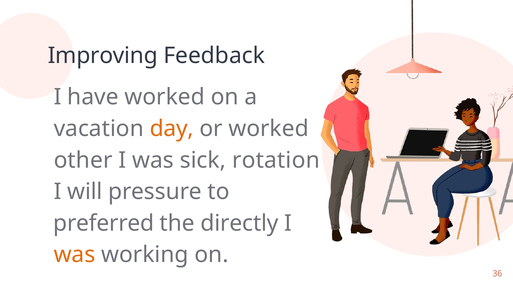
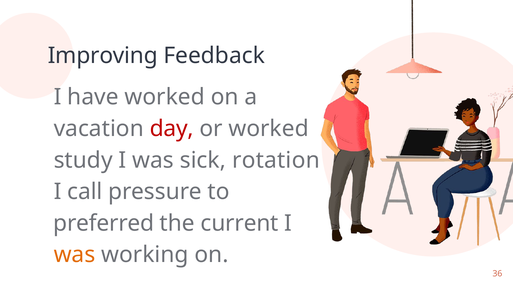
day colour: orange -> red (172, 128)
other: other -> study (83, 160)
will: will -> call (85, 191)
directly: directly -> current (240, 223)
